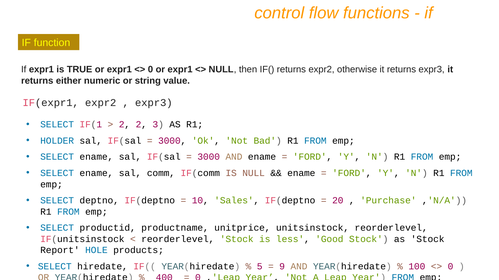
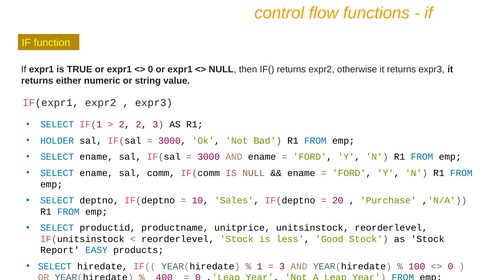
HOLE: HOLE -> EASY (96, 251)
5: 5 -> 1 (260, 267)
9: 9 -> 3 (282, 267)
